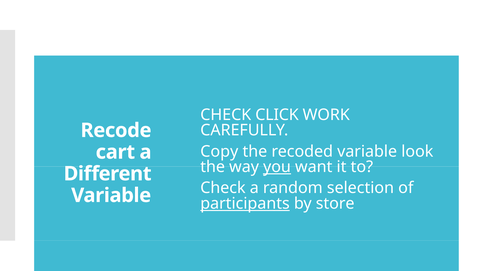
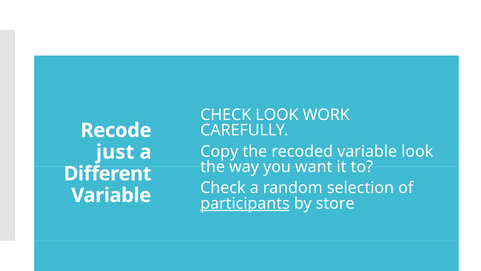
CHECK CLICK: CLICK -> LOOK (277, 115)
cart: cart -> just (115, 152)
you underline: present -> none (277, 167)
